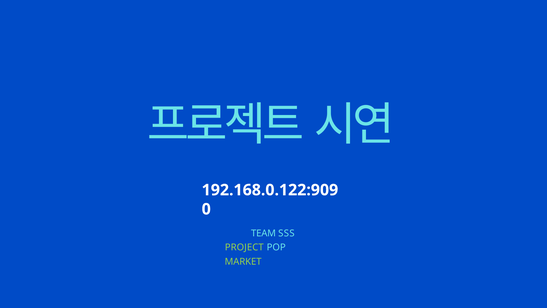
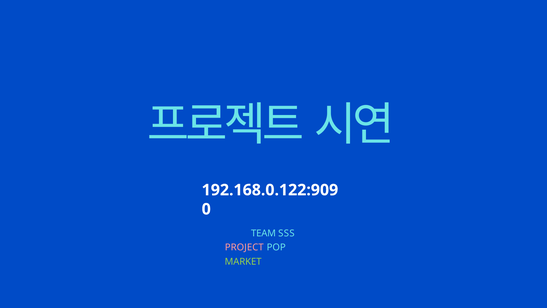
PROJECT colour: light green -> pink (244, 247)
